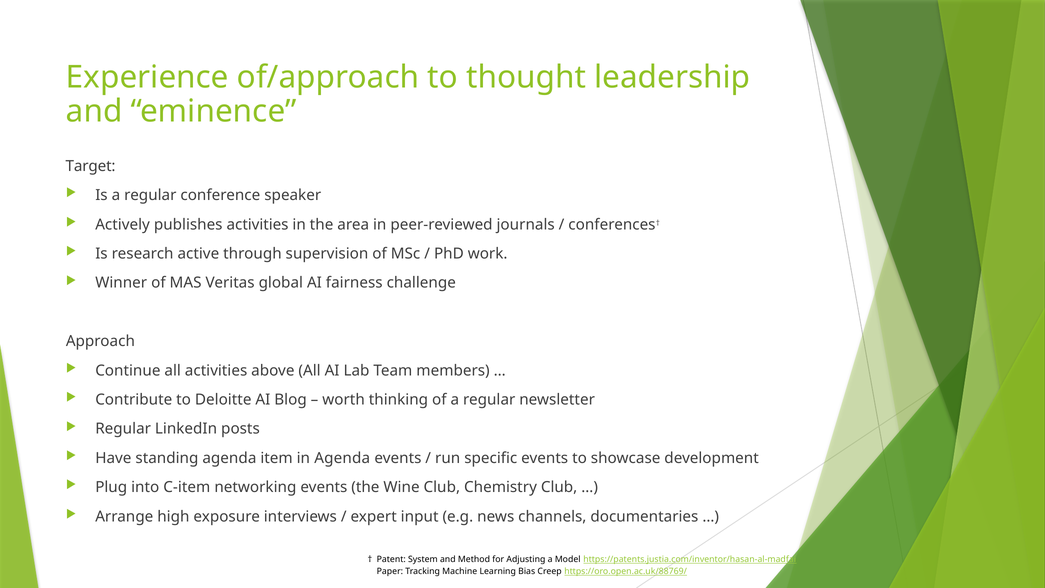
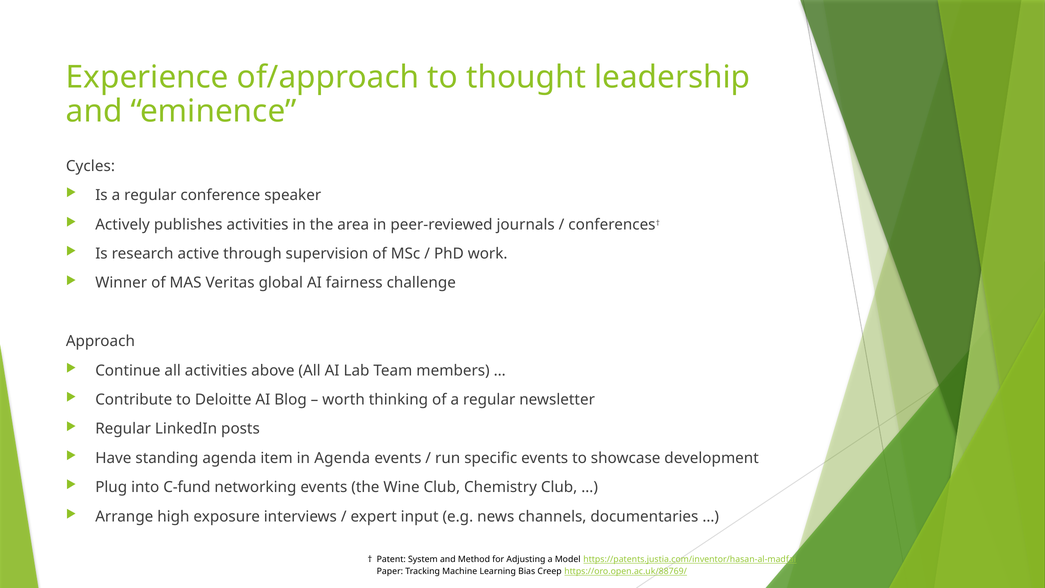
Target: Target -> Cycles (90, 166)
C-item: C-item -> C-fund (187, 487)
